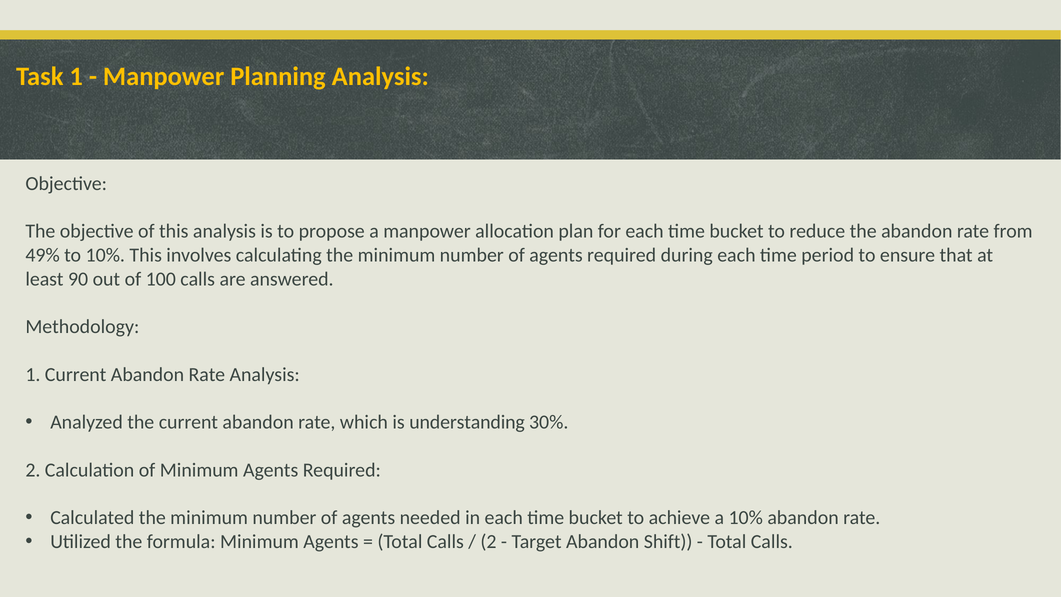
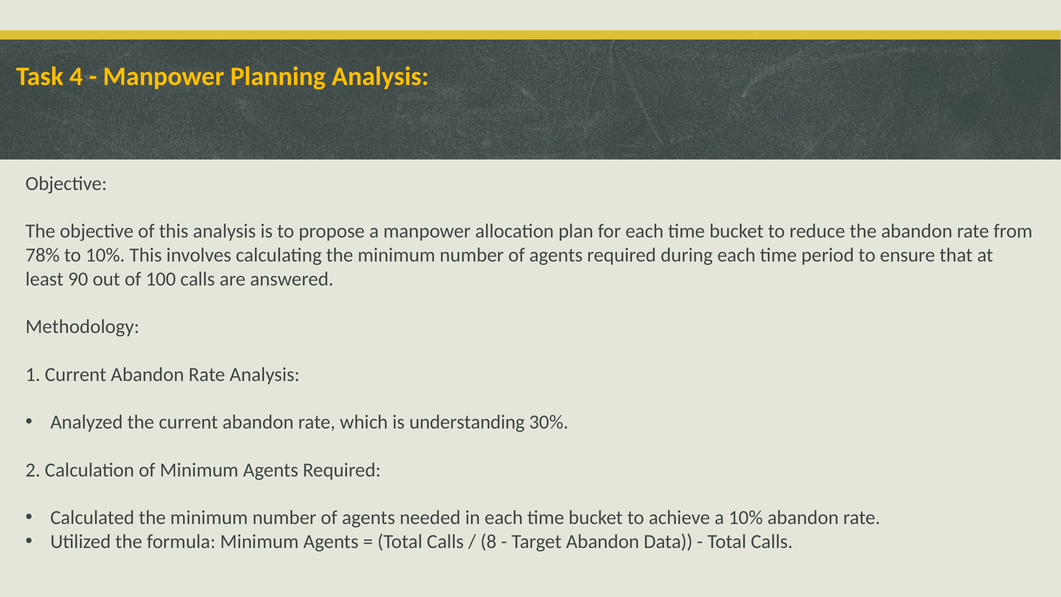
Task 1: 1 -> 4 (76, 76)
49%: 49% -> 78% (43, 255)
2: 2 -> 8 (488, 542)
Shift: Shift -> Data (668, 542)
